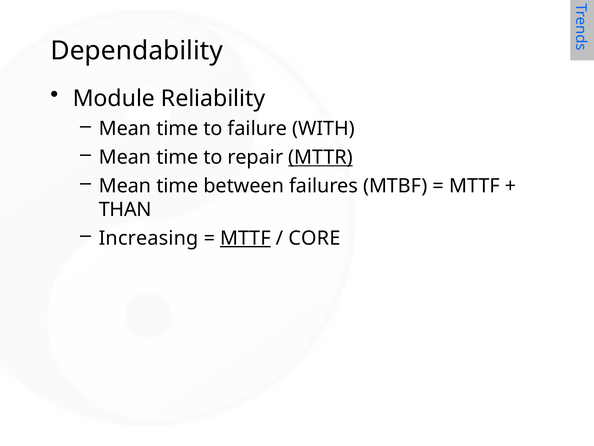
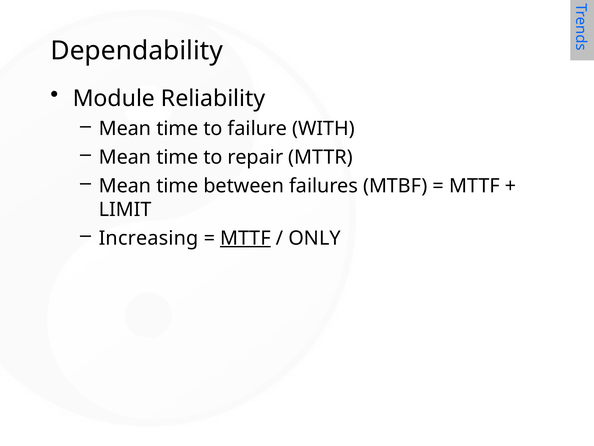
MTTR underline: present -> none (321, 157)
THAN: THAN -> LIMIT (125, 209)
CORE: CORE -> ONLY (315, 238)
